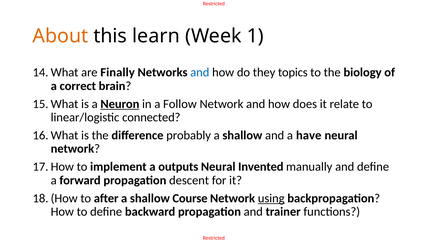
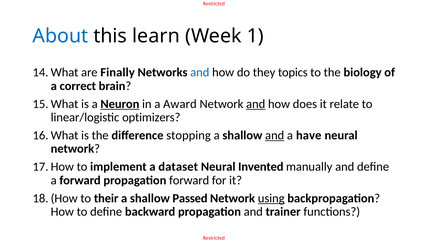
About colour: orange -> blue (60, 36)
Follow: Follow -> Award (180, 104)
and underline: none -> present (256, 104)
connected: connected -> optimizers (151, 117)
probably: probably -> stopping (189, 135)
and underline: none -> present (275, 135)
outputs: outputs -> dataset (178, 167)
propagation descent: descent -> forward (189, 180)
after: after -> their (106, 198)
Course: Course -> Passed (190, 198)
